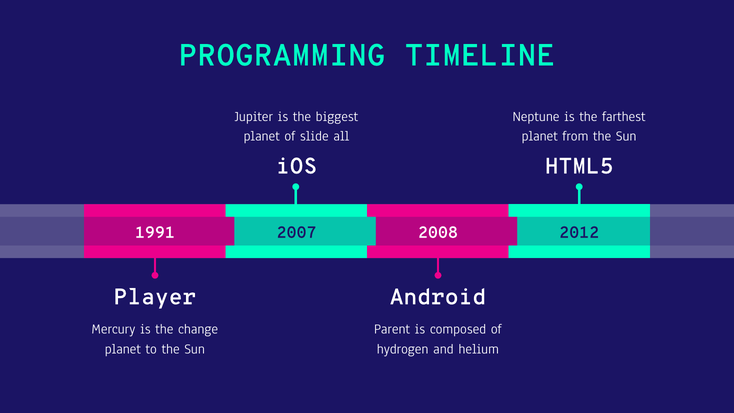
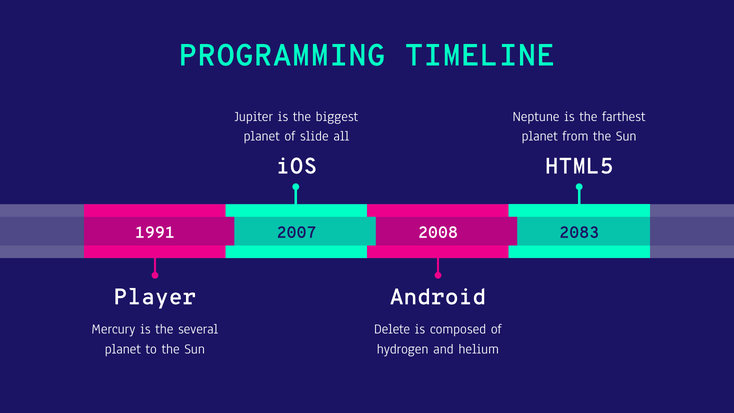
2012: 2012 -> 2083 (579, 232)
change: change -> several (198, 329)
Parent: Parent -> Delete (392, 329)
